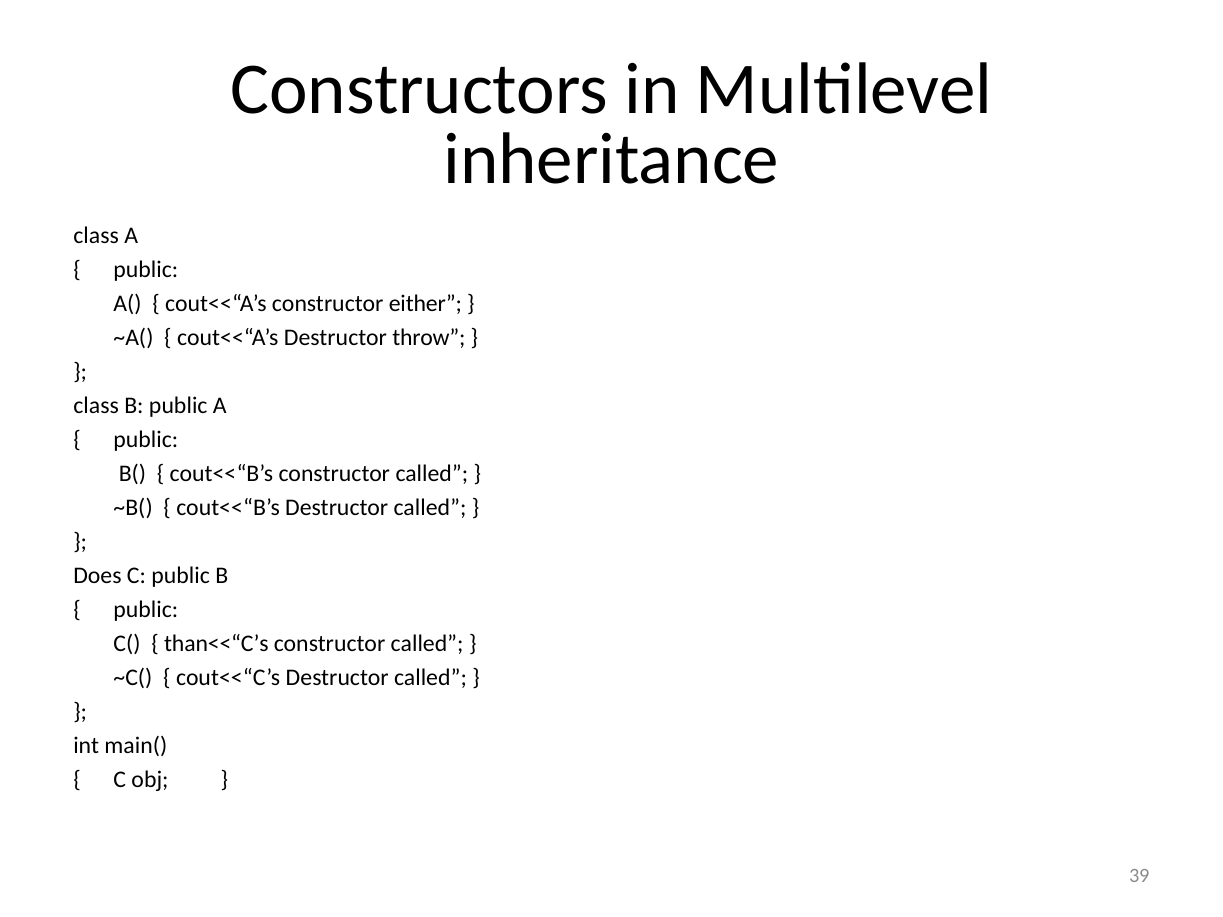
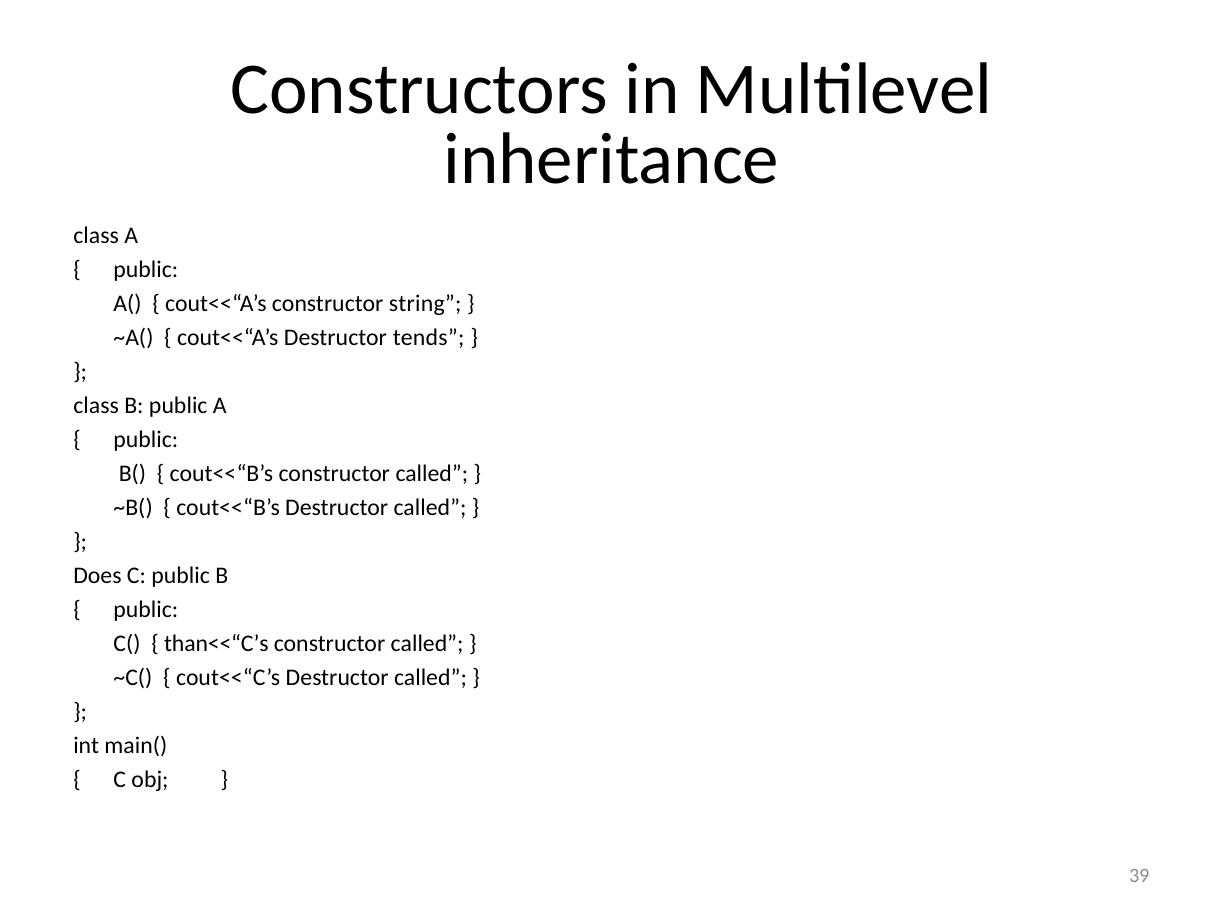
either: either -> string (425, 304)
throw: throw -> tends (429, 338)
